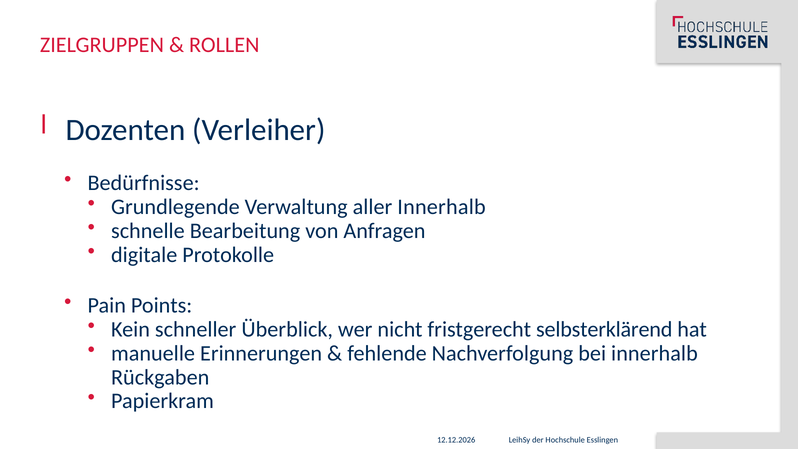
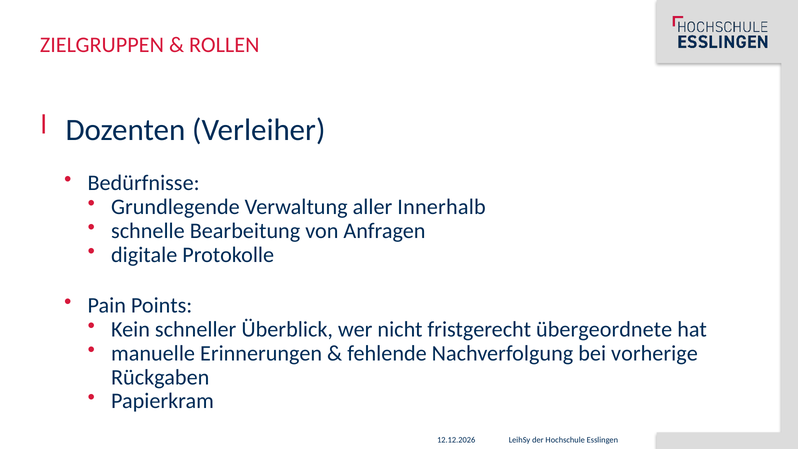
selbsterklärend: selbsterklärend -> übergeordnete (604, 329)
bei innerhalb: innerhalb -> vorherige (654, 353)
